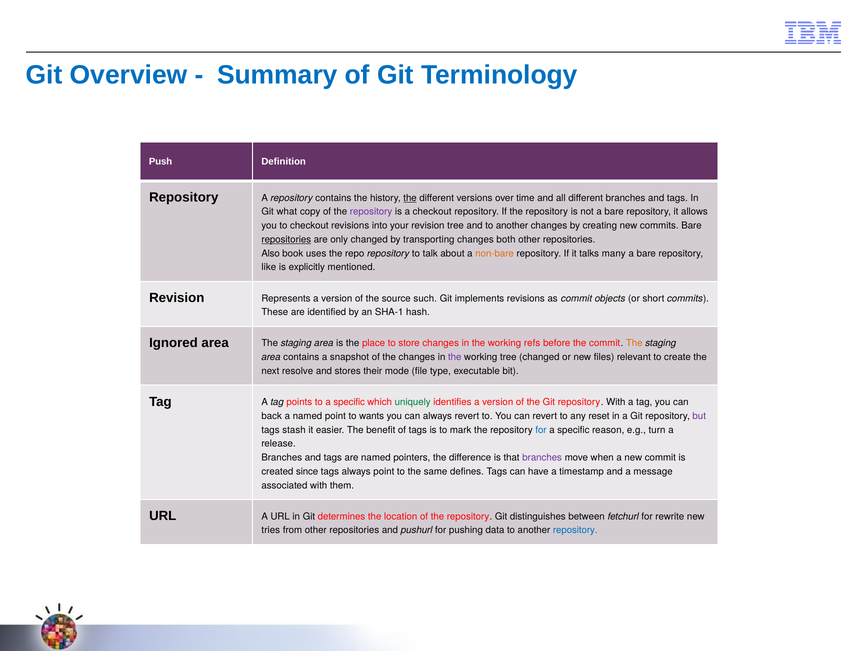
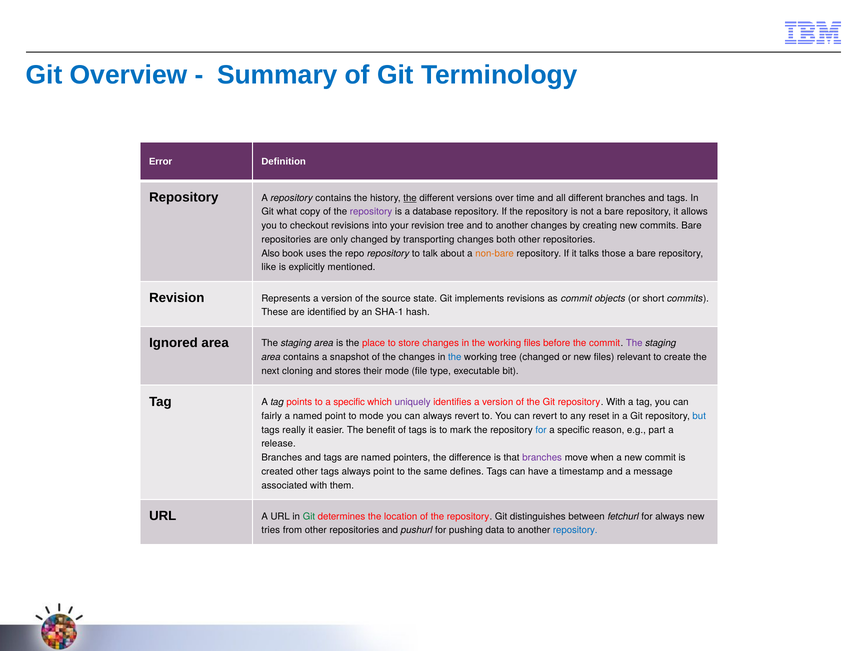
Push: Push -> Error (161, 161)
a checkout: checkout -> database (432, 212)
repositories underline: present -> none (286, 239)
many: many -> those (614, 253)
such: such -> state (425, 298)
working refs: refs -> files (532, 343)
The colour: orange -> purple (634, 343)
the colour: purple -> blue (455, 357)
resolve: resolve -> cloning (298, 371)
uniquely colour: green -> purple (413, 402)
back: back -> fairly (272, 415)
to wants: wants -> mode (372, 415)
but colour: purple -> blue (699, 415)
stash: stash -> really (294, 429)
turn: turn -> part (657, 429)
created since: since -> other (307, 471)
Git colour: black -> green (309, 516)
for rewrite: rewrite -> always (670, 516)
